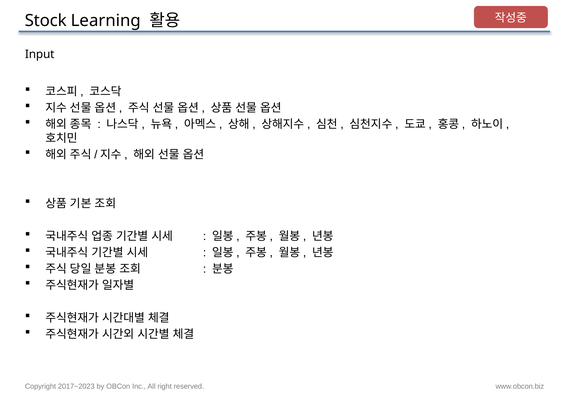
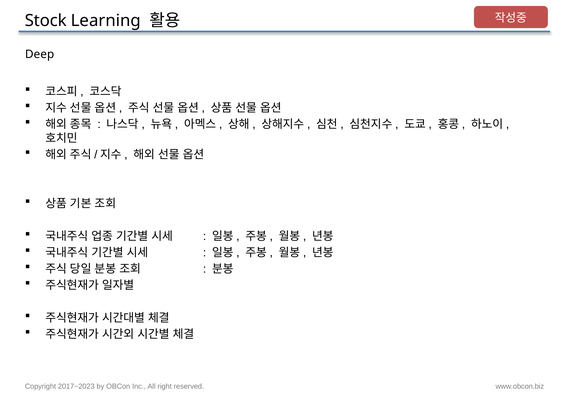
Input: Input -> Deep (40, 54)
